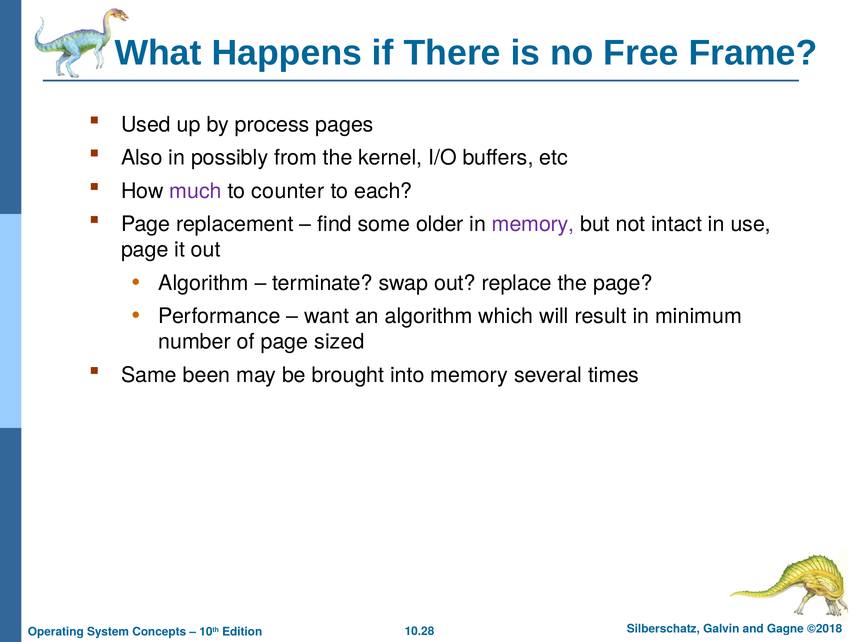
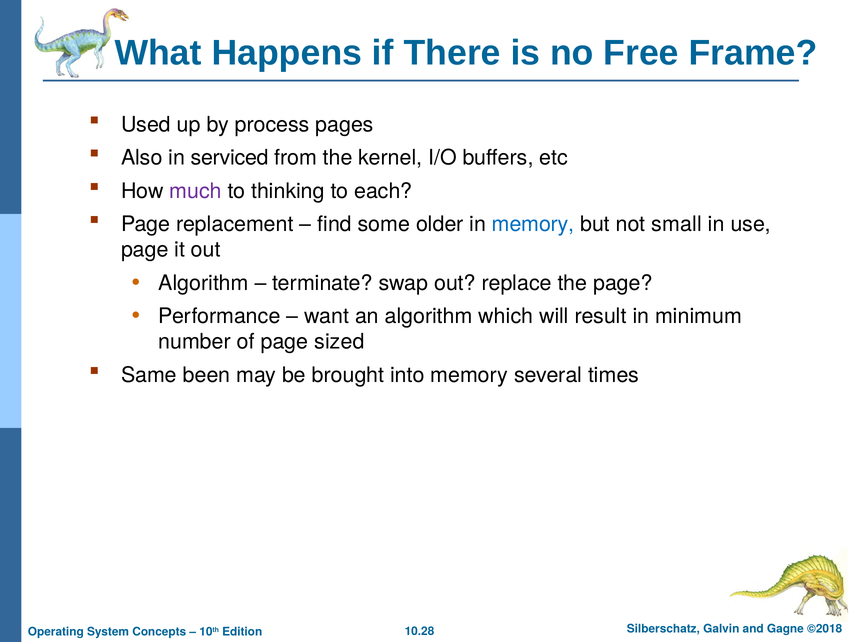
possibly: possibly -> serviced (230, 158)
counter: counter -> thinking (288, 191)
memory colour: purple -> blue (533, 224)
intact: intact -> small (676, 224)
